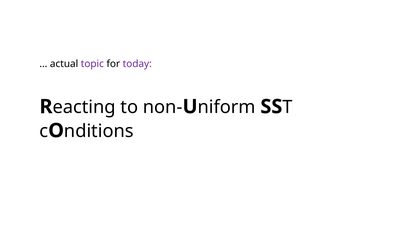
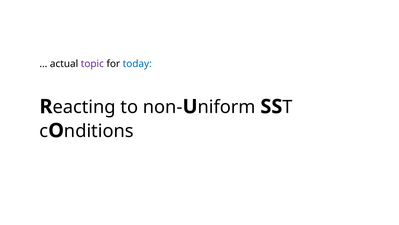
today colour: purple -> blue (137, 64)
